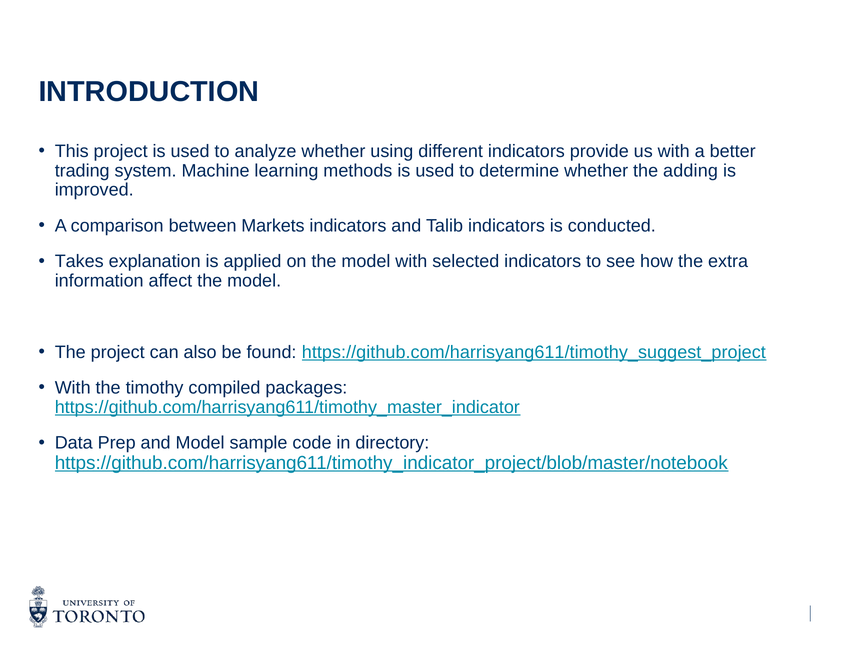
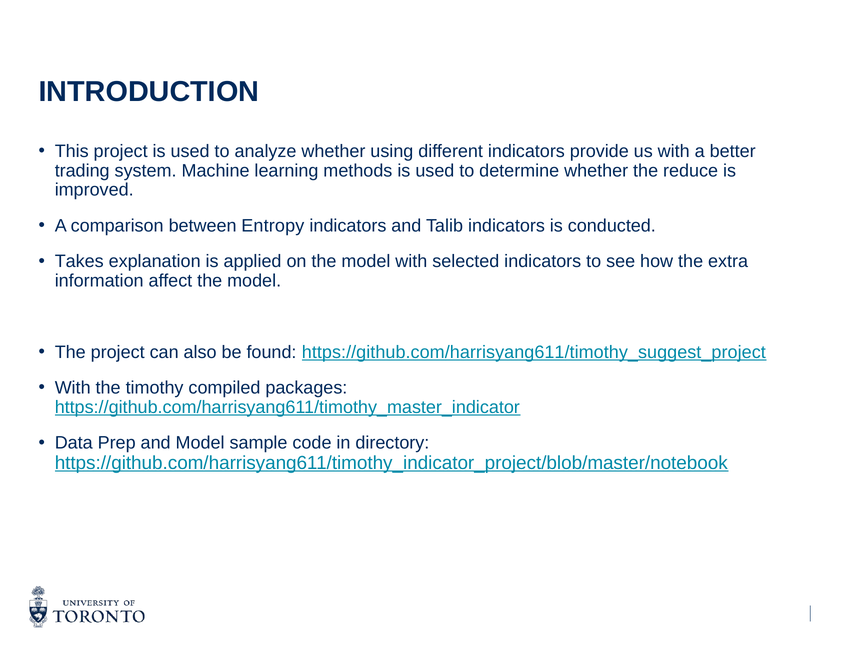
adding: adding -> reduce (691, 171)
Markets: Markets -> Entropy (273, 226)
